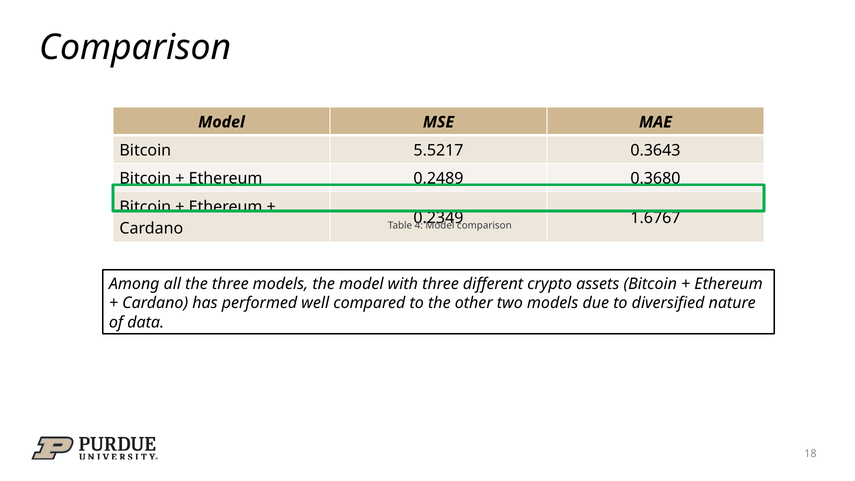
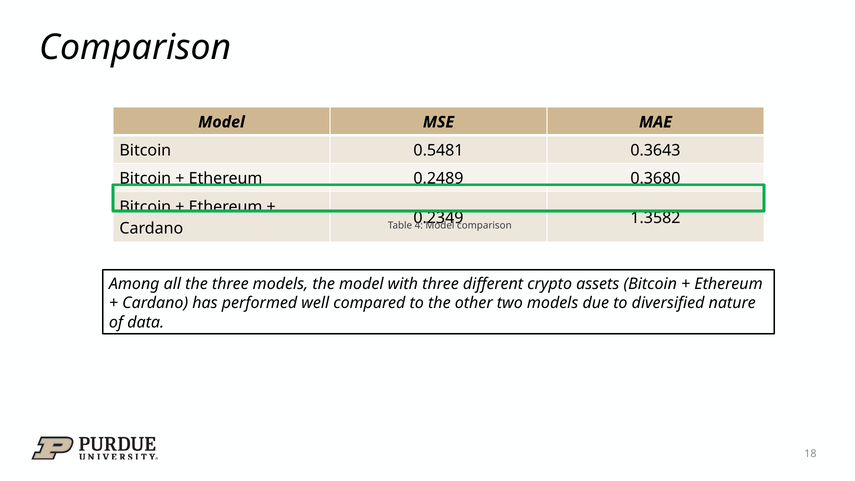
5.5217: 5.5217 -> 0.5481 (439, 150)
1.6767: 1.6767 -> 1.3582 (655, 218)
